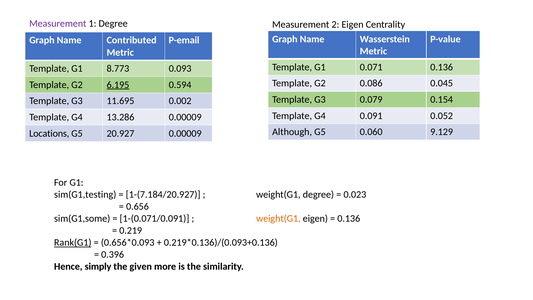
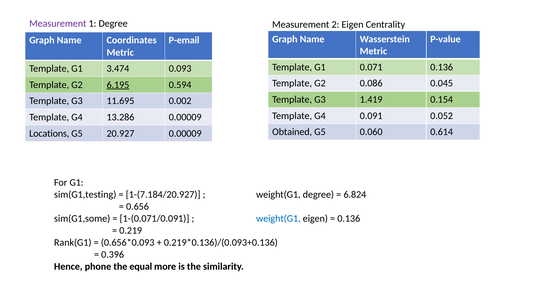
Contributed: Contributed -> Coordinates (132, 40)
8.773: 8.773 -> 3.474 (118, 69)
0.079: 0.079 -> 1.419 (371, 99)
Although: Although -> Obtained (292, 132)
9.129: 9.129 -> 0.614 (442, 132)
0.023: 0.023 -> 6.824 (355, 194)
weight(G1 colour: orange -> blue (278, 218)
Rank(G1 underline: present -> none (73, 242)
simply: simply -> phone (98, 266)
given: given -> equal (141, 266)
